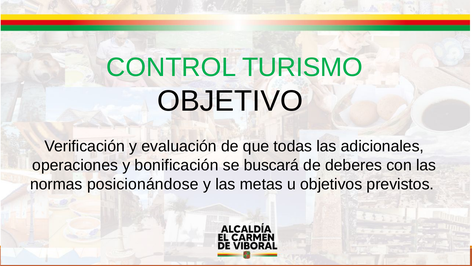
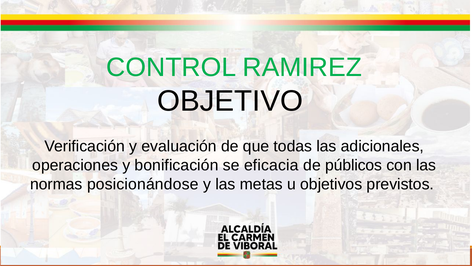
TURISMO: TURISMO -> RAMIREZ (302, 67)
buscará: buscará -> eficacia (271, 165)
deberes: deberes -> públicos (354, 165)
